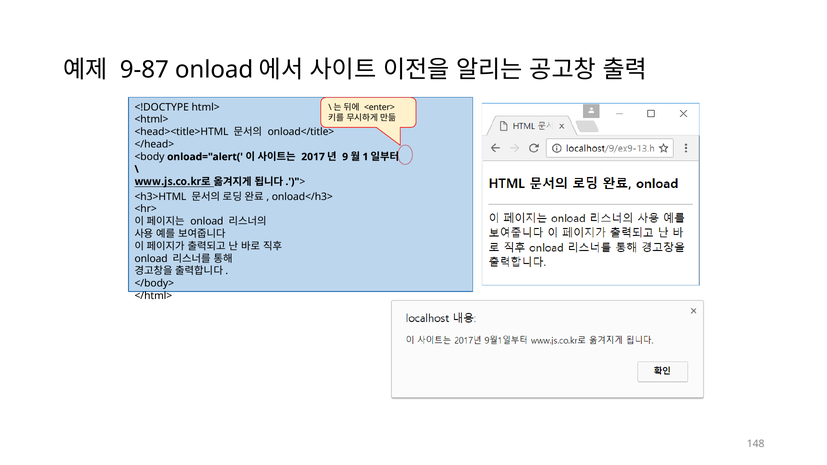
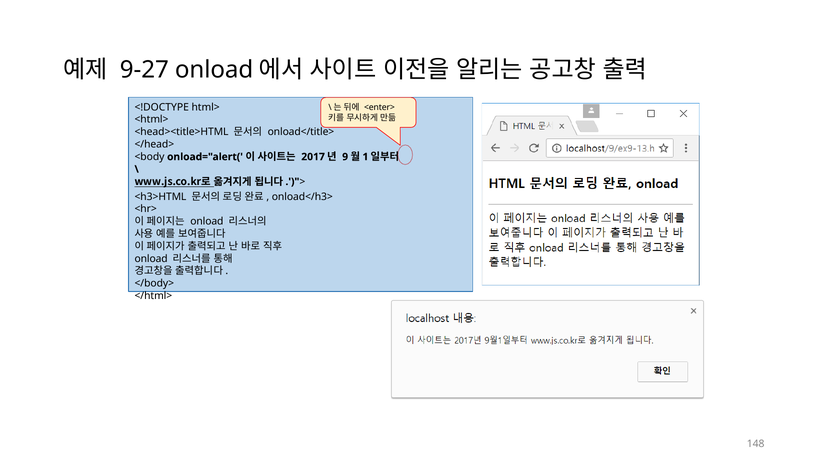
9-87: 9-87 -> 9-27 (144, 70)
